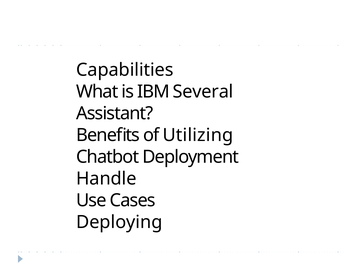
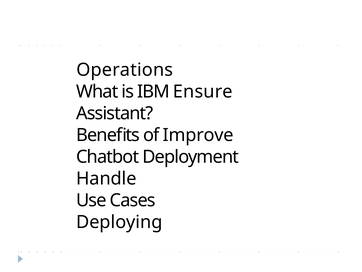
Capabilities: Capabilities -> Operations (125, 70)
Several: Several -> Ensure (203, 91)
Utilizing: Utilizing -> Improve (198, 135)
